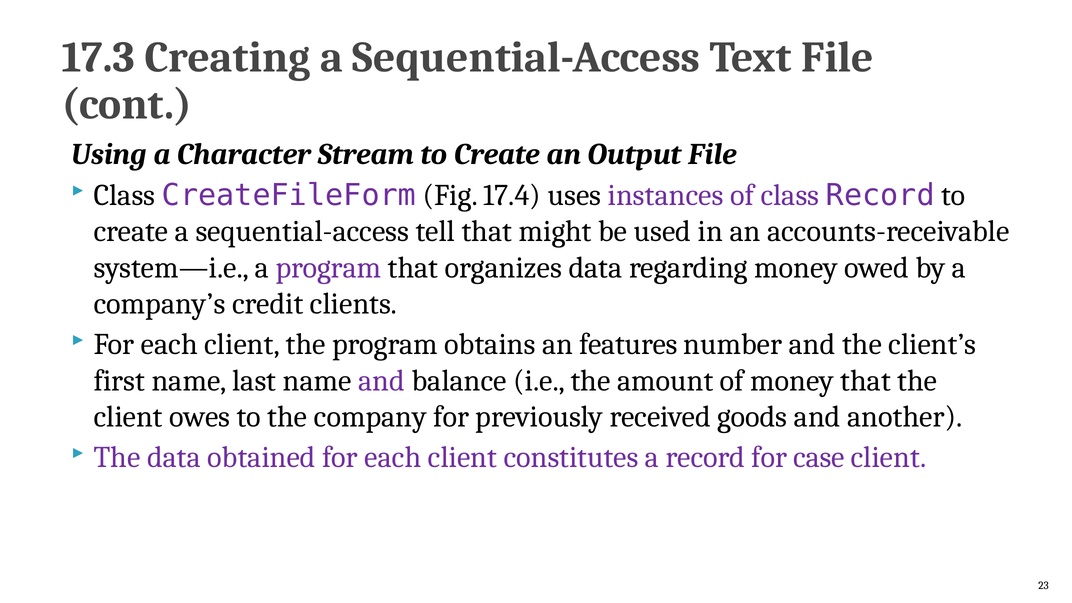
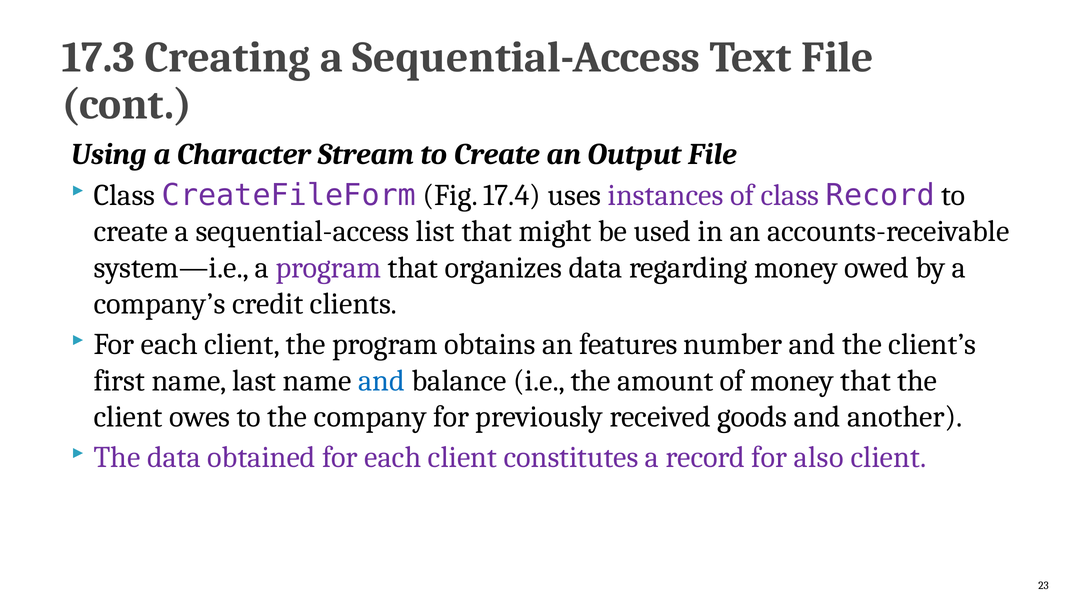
tell: tell -> list (435, 231)
and colour: purple -> blue (382, 381)
case: case -> also (819, 458)
